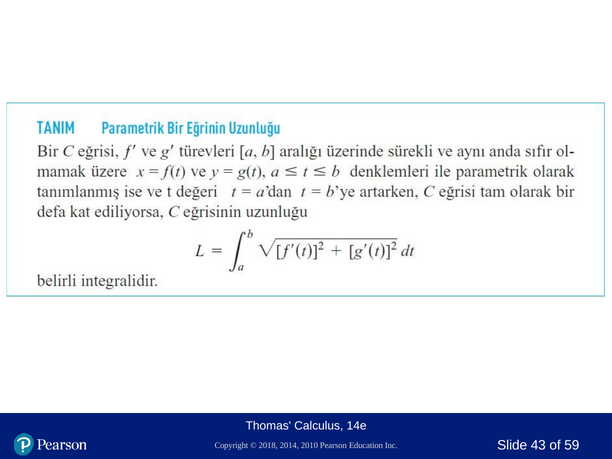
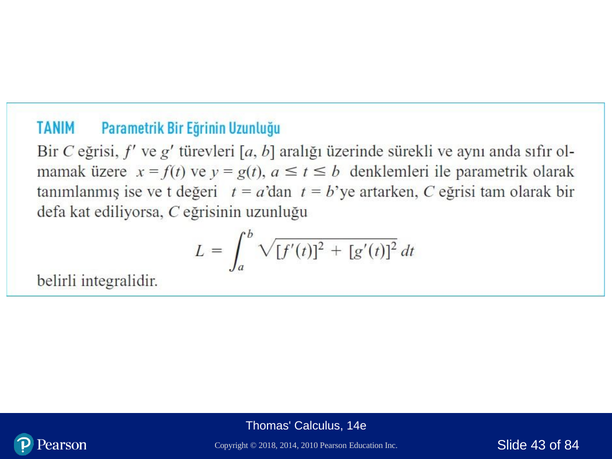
59: 59 -> 84 (572, 445)
